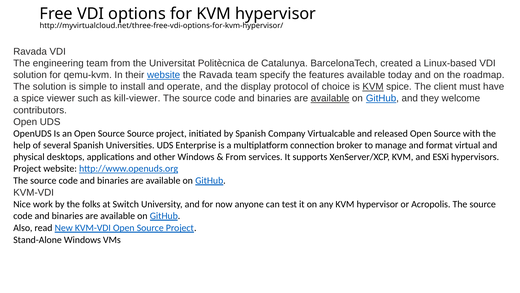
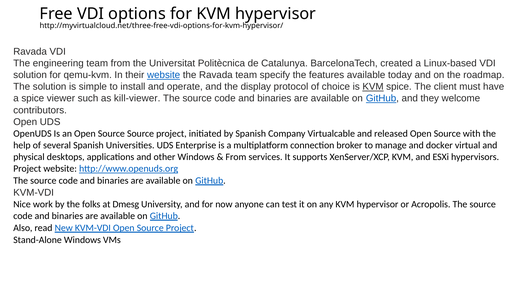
available underline: present -> none (330, 98)
format: format -> docker (439, 145)
Switch: Switch -> Dmesg (126, 204)
